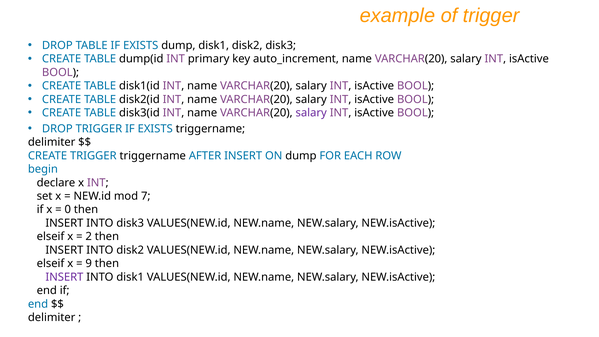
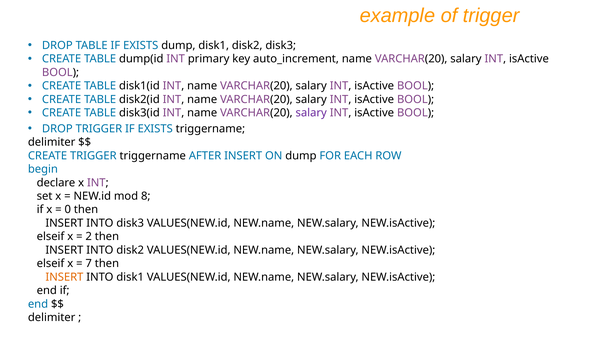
7: 7 -> 8 (146, 196)
9: 9 -> 7 (89, 263)
INSERT colour: purple -> orange (64, 277)
